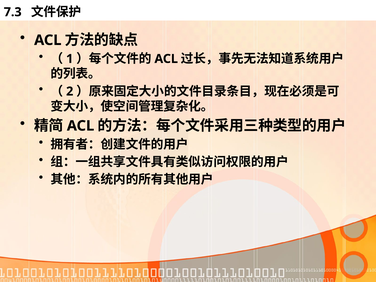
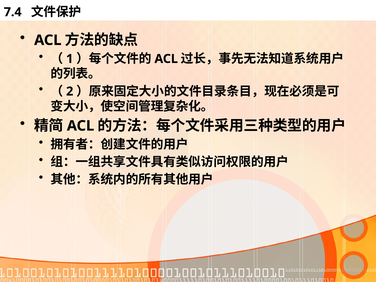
7.3: 7.3 -> 7.4 (13, 12)
